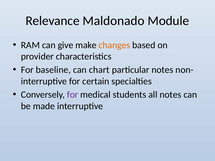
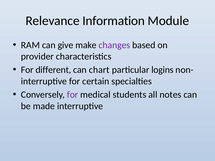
Maldonado: Maldonado -> Information (114, 21)
changes colour: orange -> purple (114, 45)
baseline: baseline -> different (53, 70)
particular notes: notes -> logins (162, 70)
